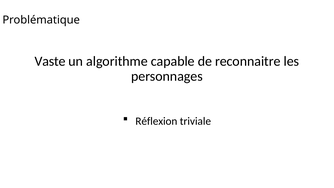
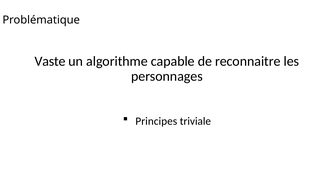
Réflexion: Réflexion -> Principes (156, 121)
